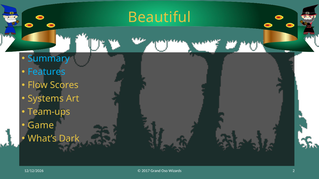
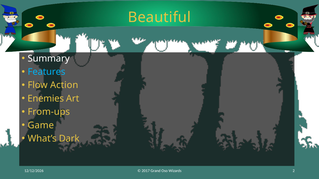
Summary colour: light blue -> white (49, 59)
Scores: Scores -> Action (64, 85)
Systems: Systems -> Enemies (46, 99)
Team-ups: Team-ups -> From-ups (49, 112)
